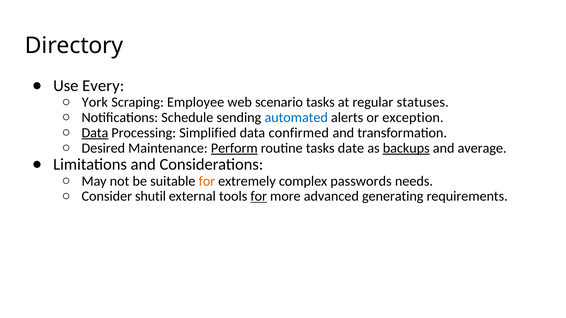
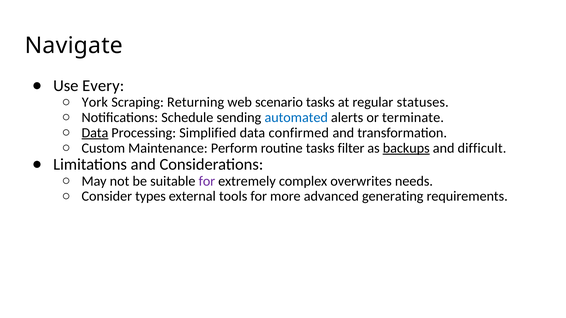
Directory: Directory -> Navigate (74, 45)
Employee: Employee -> Returning (196, 102)
exception: exception -> terminate (413, 118)
Desired: Desired -> Custom (103, 148)
Perform underline: present -> none (234, 148)
date: date -> filter (351, 148)
average: average -> difficult (482, 148)
for colour: orange -> purple (207, 181)
passwords: passwords -> overwrites (361, 181)
shutil: shutil -> types (151, 197)
for underline: present -> none (259, 197)
